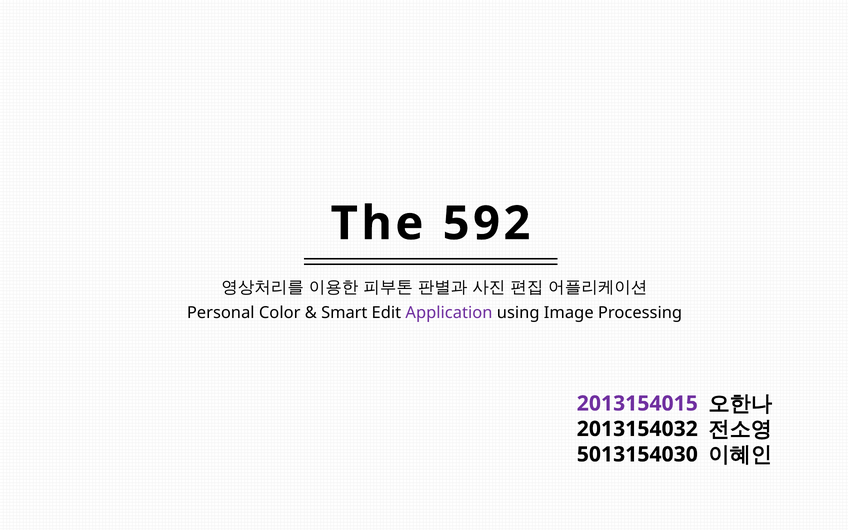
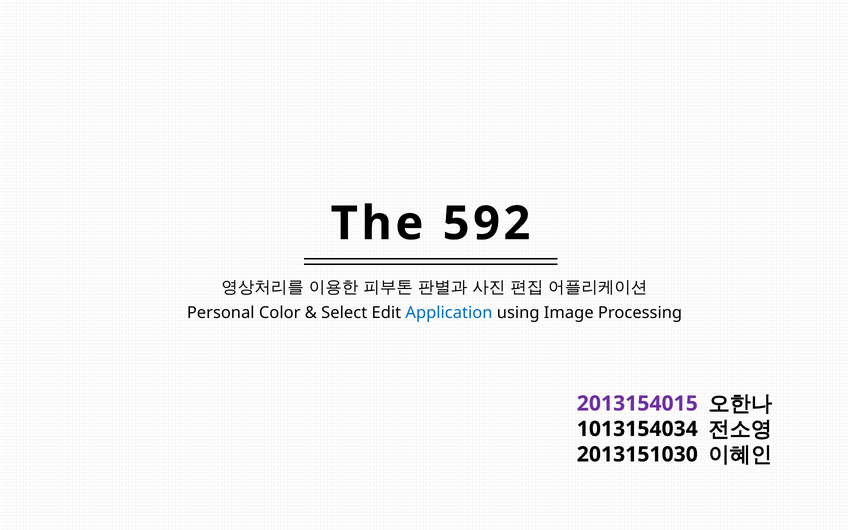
Smart: Smart -> Select (344, 313)
Application colour: purple -> blue (449, 313)
2013154032: 2013154032 -> 1013154034 (637, 429)
5013154030: 5013154030 -> 2013151030 (637, 454)
